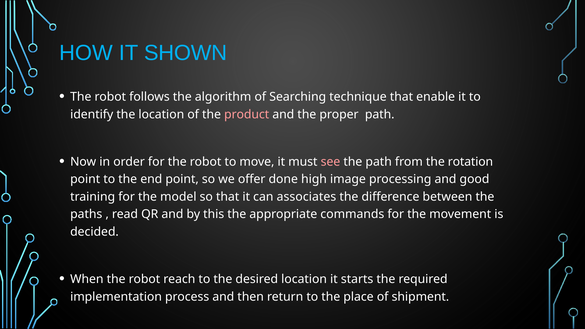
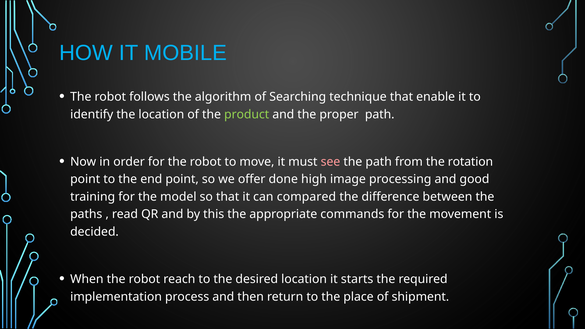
SHOWN: SHOWN -> MOBILE (185, 53)
product colour: pink -> light green (247, 114)
associates: associates -> compared (306, 197)
